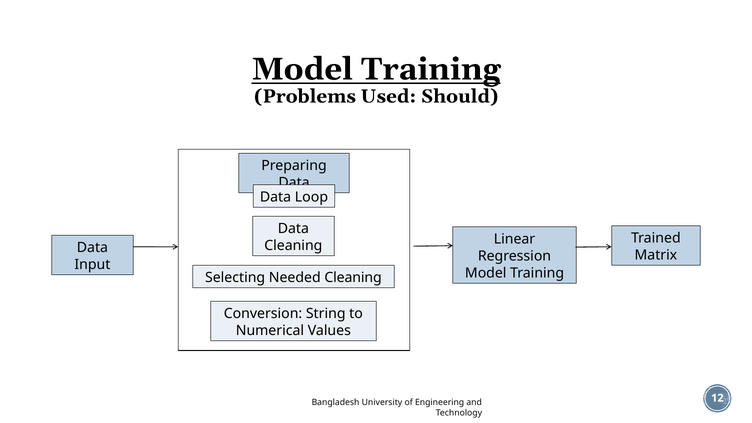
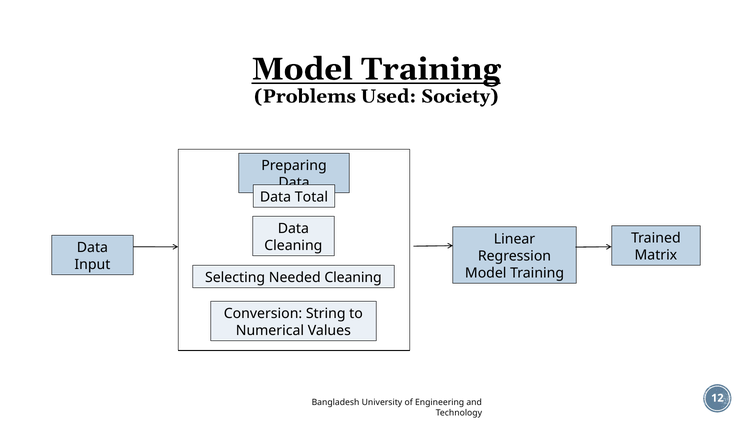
Should: Should -> Society (460, 96)
Loop: Loop -> Total (311, 197)
